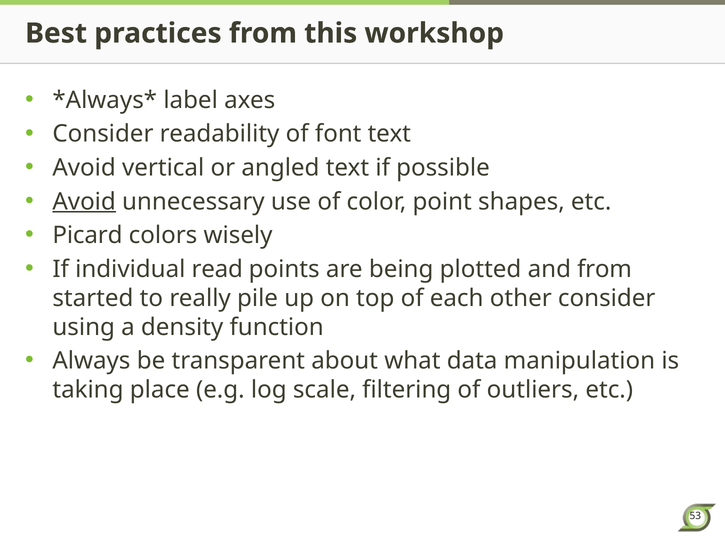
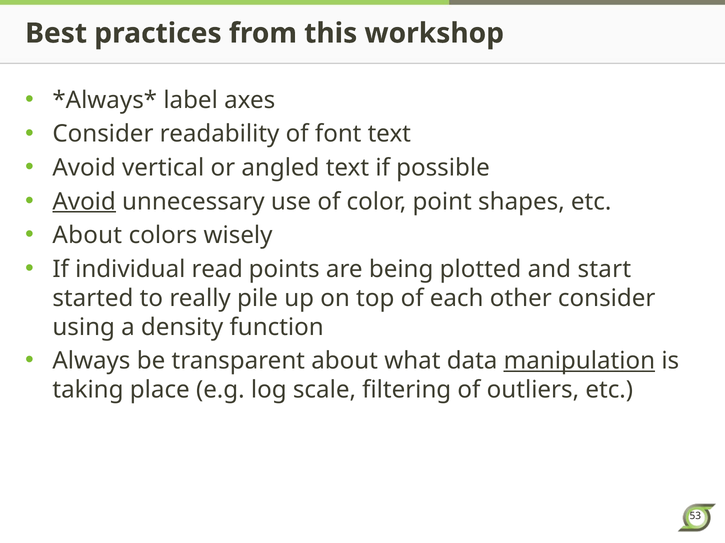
Picard: Picard -> About (87, 236)
and from: from -> start (604, 269)
manipulation underline: none -> present (579, 361)
